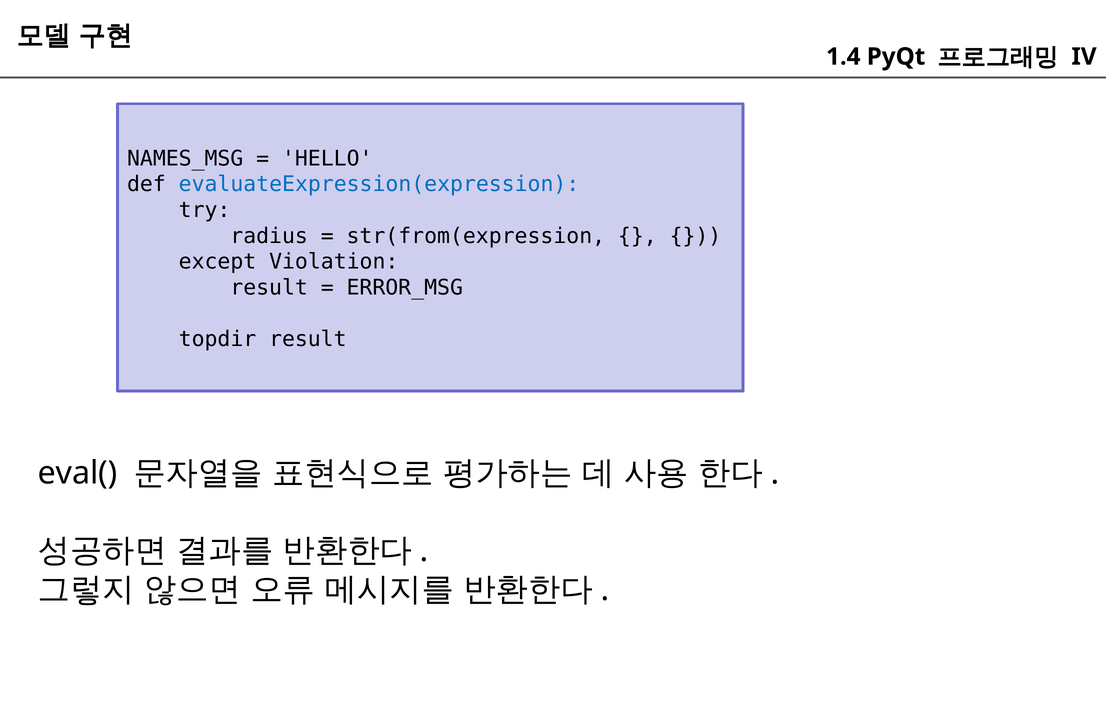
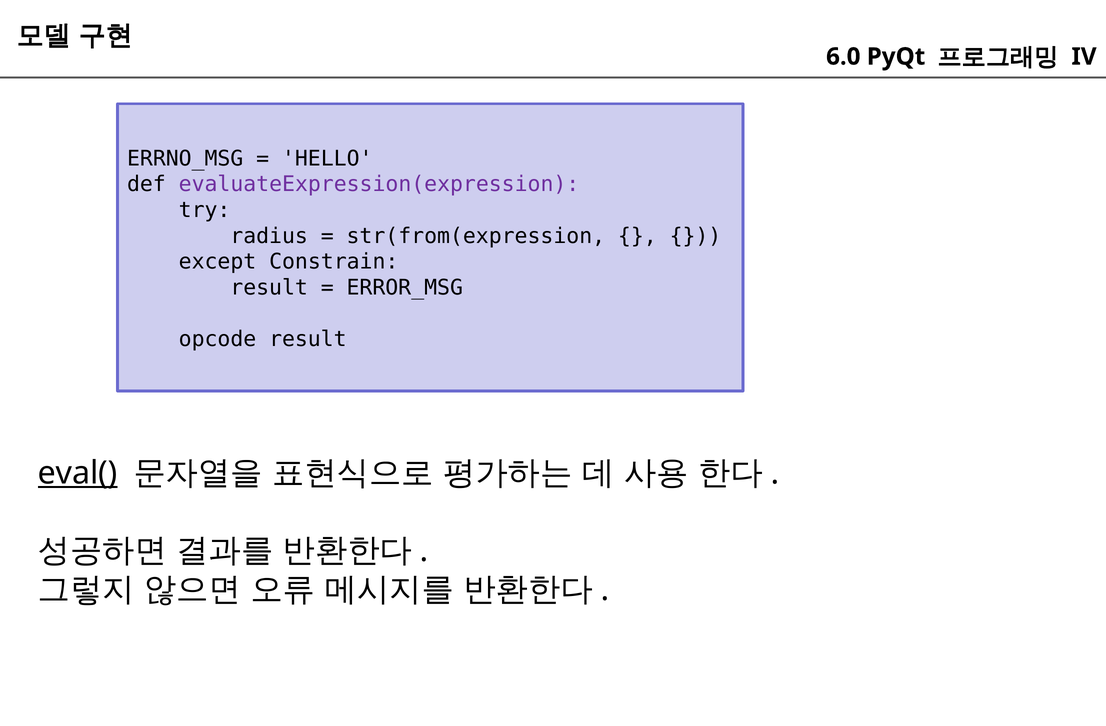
1.4: 1.4 -> 6.0 (843, 57)
NAMES_MSG: NAMES_MSG -> ERRNO_MSG (185, 159)
evaluateExpression(expression colour: blue -> purple (379, 184)
Violation: Violation -> Constrain (334, 262)
topdir: topdir -> opcode (217, 339)
eval( underline: none -> present (78, 473)
